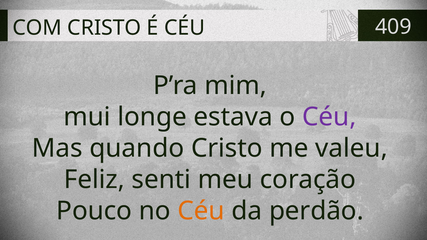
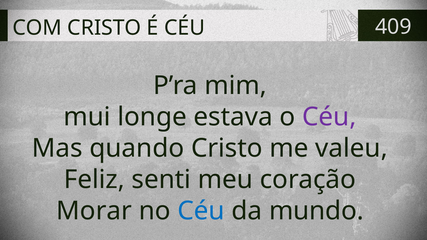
Pouco: Pouco -> Morar (94, 211)
Céu colour: orange -> blue (201, 211)
perdão: perdão -> mundo (316, 211)
